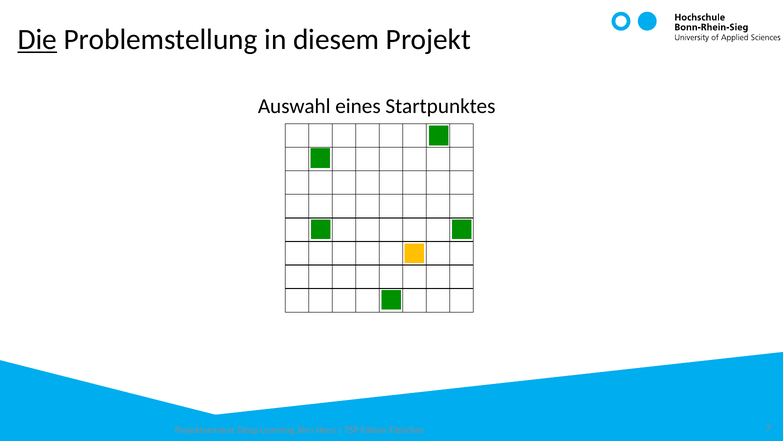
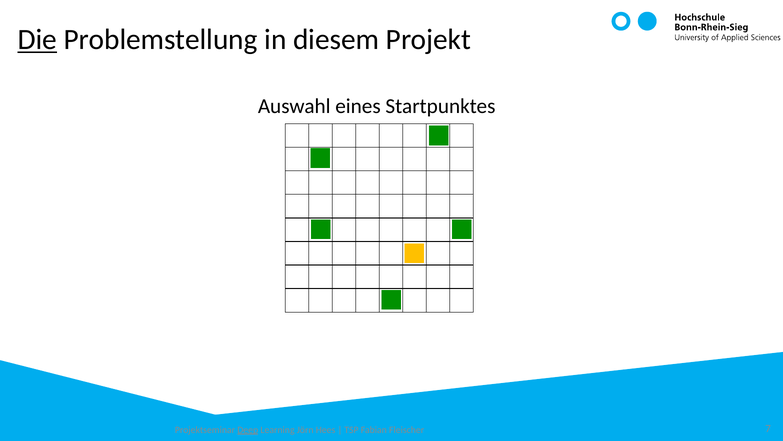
Deep underline: none -> present (248, 429)
